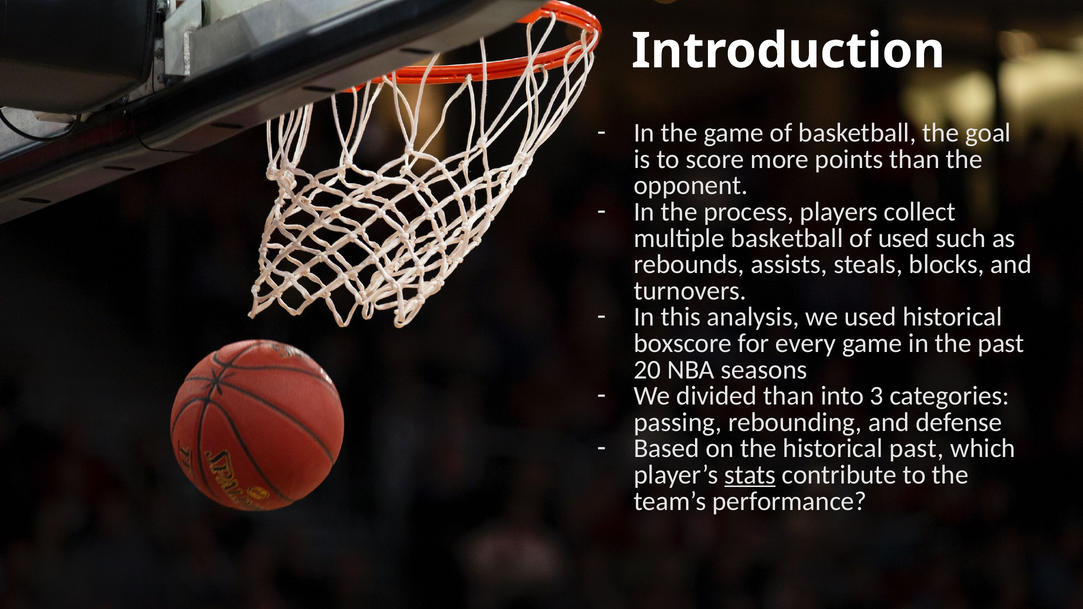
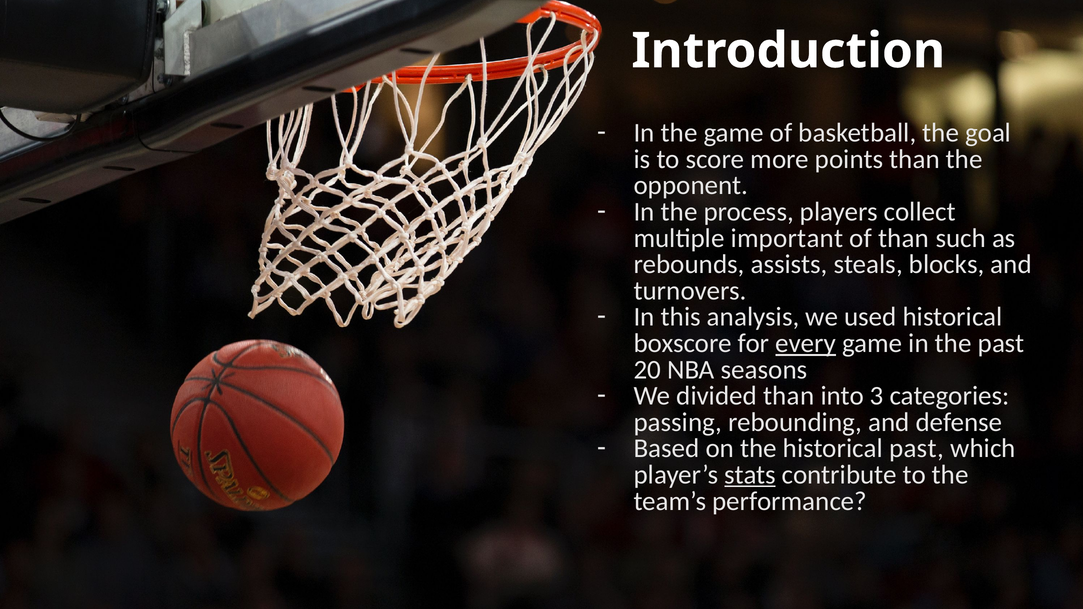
multiple basketball: basketball -> important (787, 238)
of used: used -> than (904, 238)
every underline: none -> present (806, 343)
